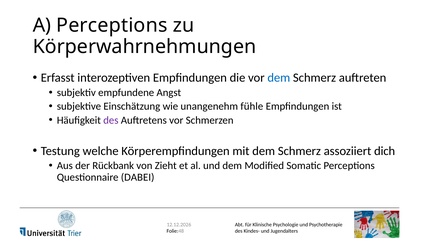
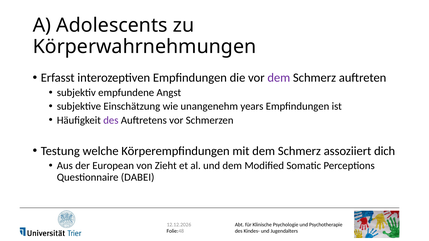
A Perceptions: Perceptions -> Adolescents (112, 25)
dem colour: blue -> purple (279, 78)
fühle: fühle -> years (252, 107)
Rückbank: Rückbank -> European (113, 166)
